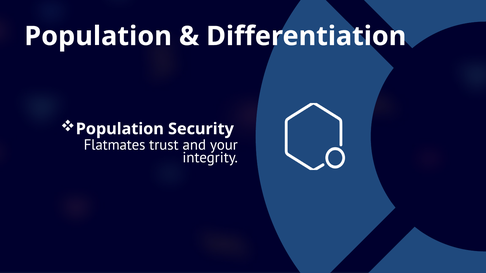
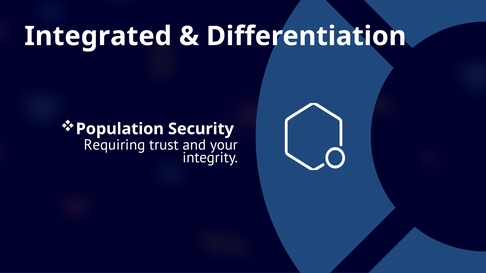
Population: Population -> Integrated (98, 36)
Flatmates: Flatmates -> Requiring (114, 145)
